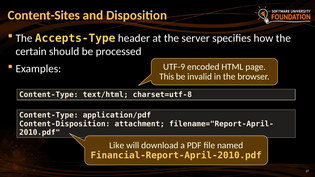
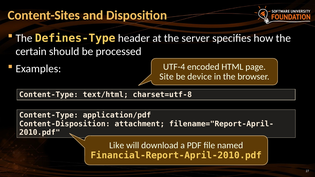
Accepts-Type: Accepts-Type -> Defines-Type (75, 38)
UTF-9: UTF-9 -> UTF-4 (174, 67)
This: This -> Site (167, 77)
invalid: invalid -> device (200, 77)
